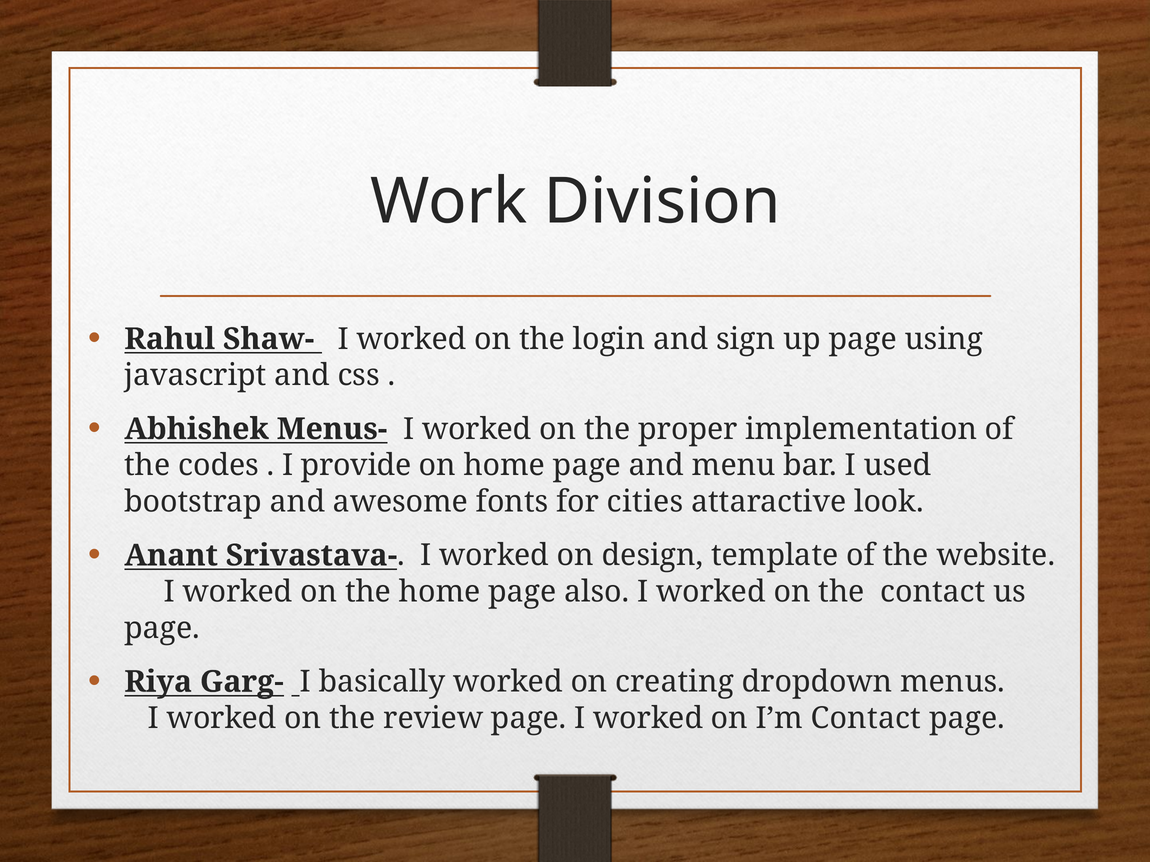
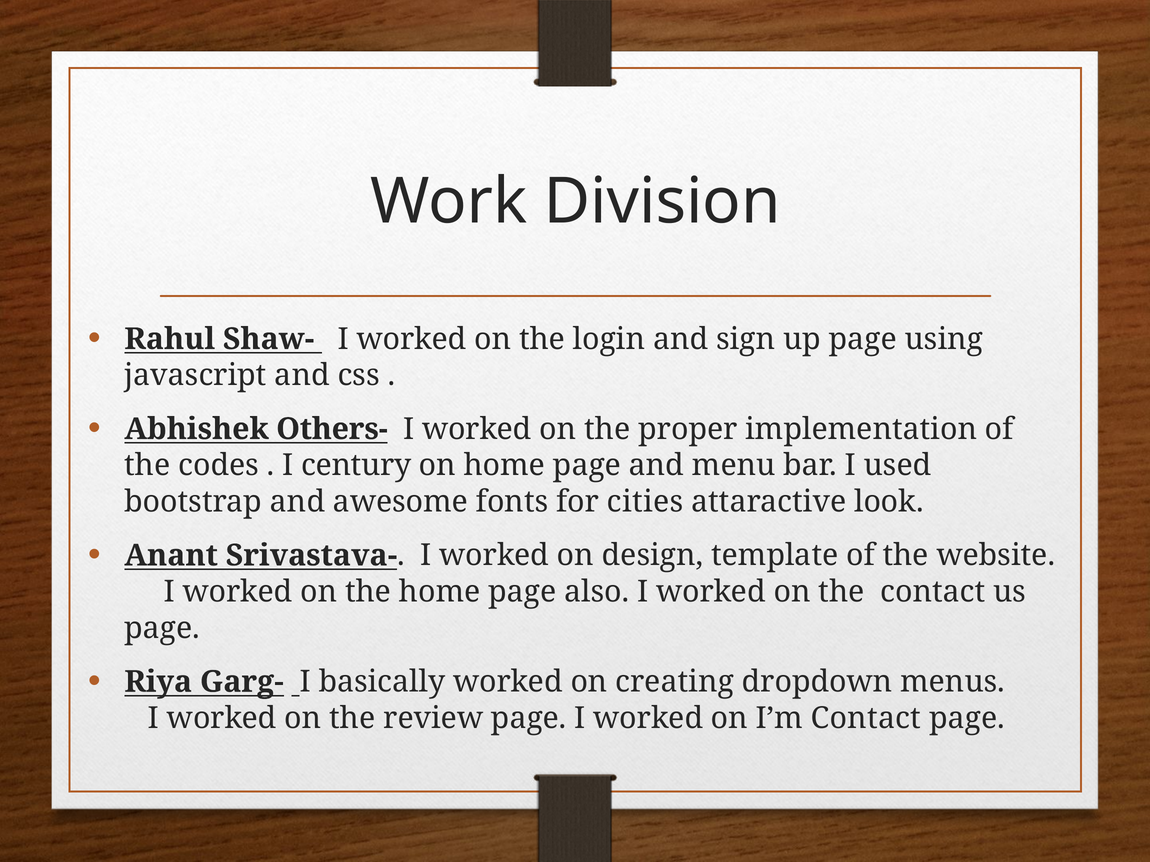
Menus-: Menus- -> Others- (332, 429)
provide: provide -> century (356, 466)
